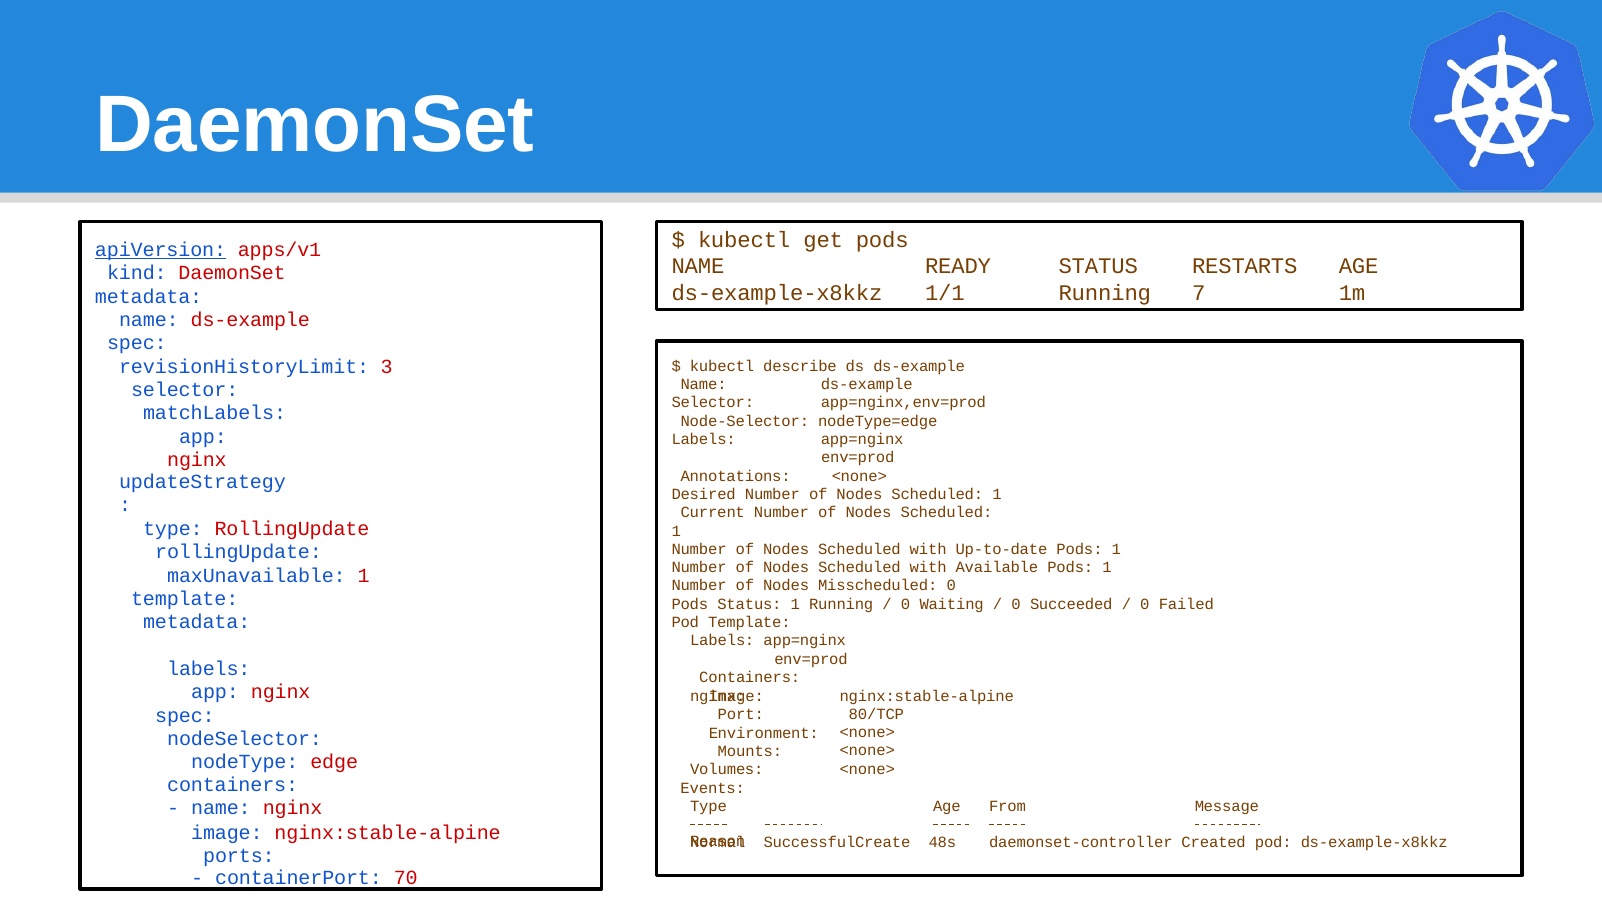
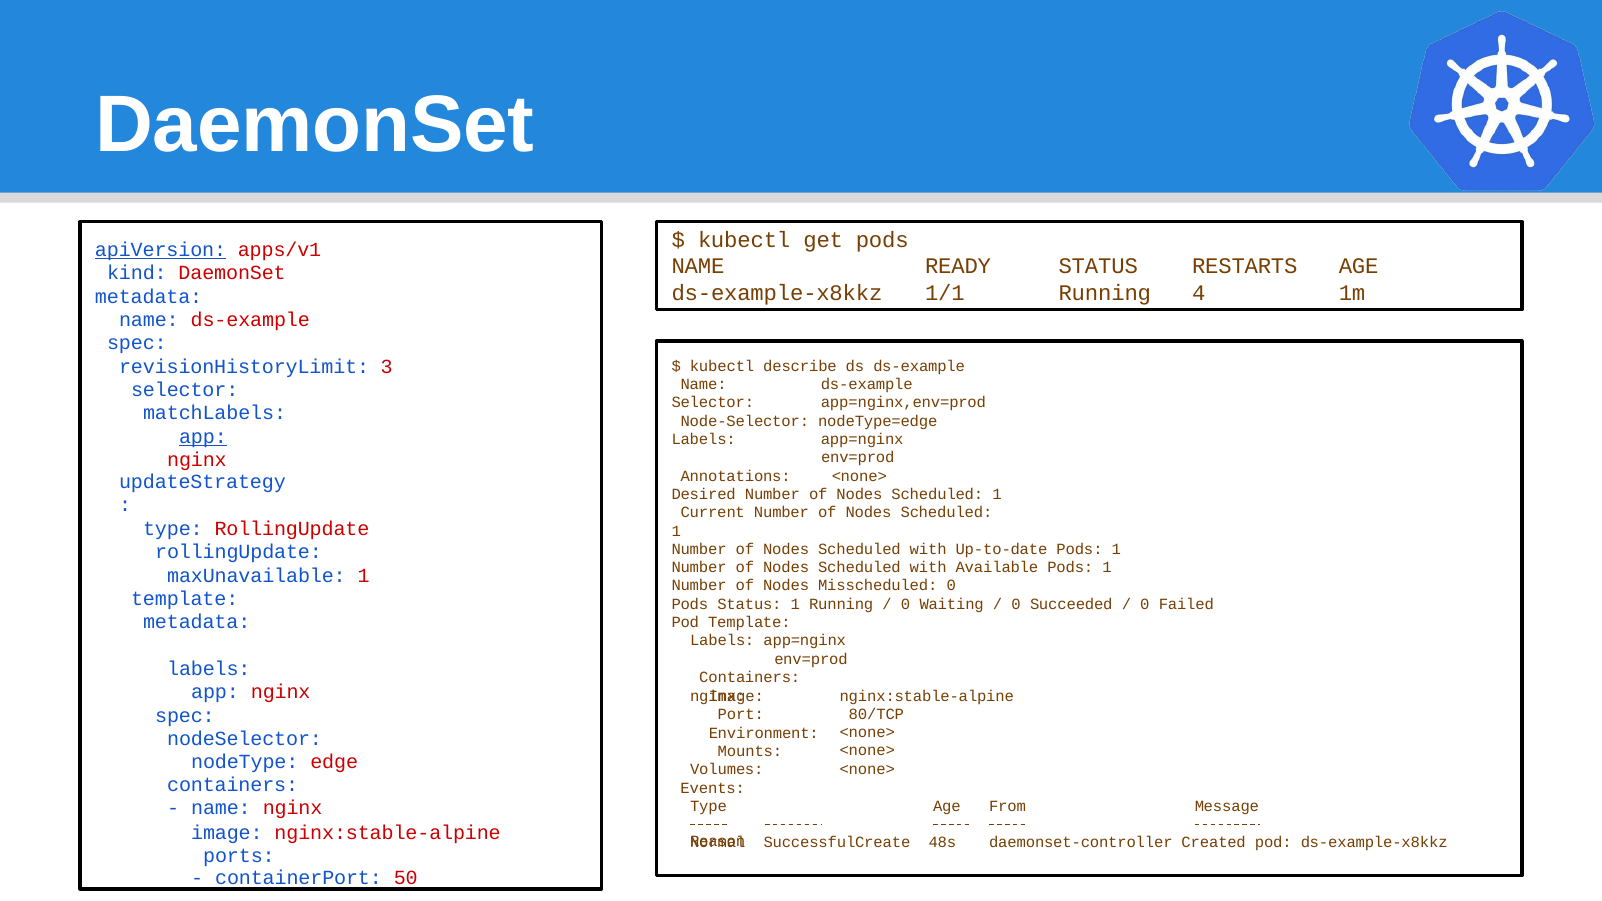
7: 7 -> 4 (1199, 293)
app underline: none -> present (203, 437)
70: 70 -> 50 (406, 879)
